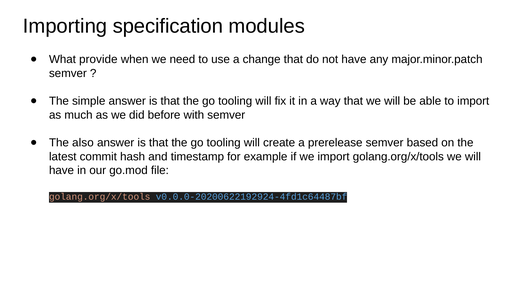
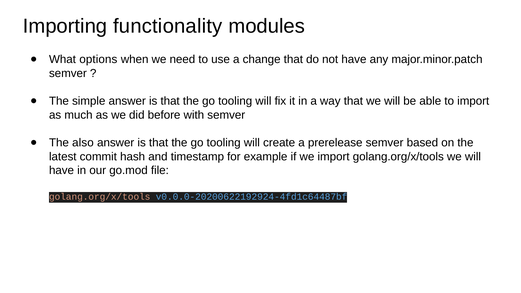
specification: specification -> functionality (168, 26)
provide: provide -> options (98, 59)
